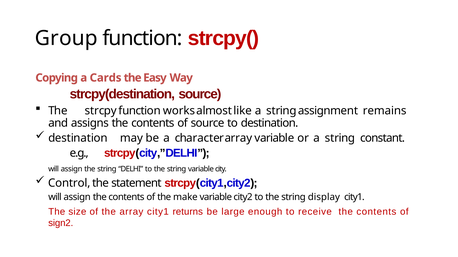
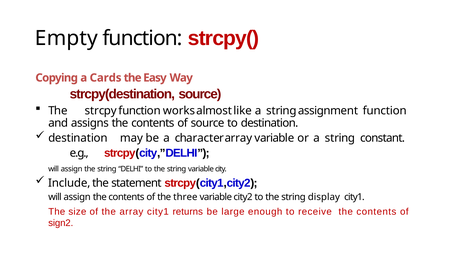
Group: Group -> Empty (66, 38)
remains: remains -> function (385, 111)
Control: Control -> Include (69, 184)
make: make -> three (185, 197)
